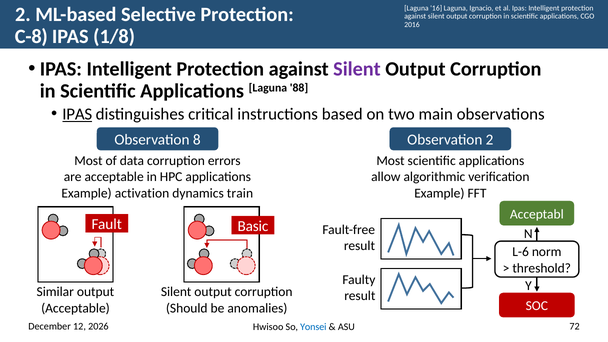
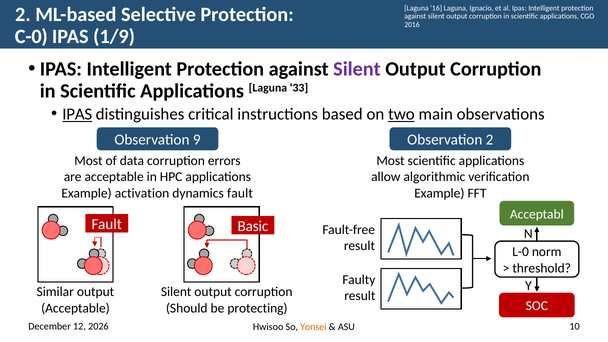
C-8: C-8 -> C-0 (31, 36)
1/8: 1/8 -> 1/9 (114, 36)
88: 88 -> 33 (299, 88)
two underline: none -> present (401, 114)
8: 8 -> 9 (197, 140)
dynamics train: train -> fault (240, 193)
L-6: L-6 -> L-0 (521, 252)
anomalies: anomalies -> protecting (257, 308)
Yonsei colour: blue -> orange (313, 327)
72: 72 -> 10 (575, 327)
